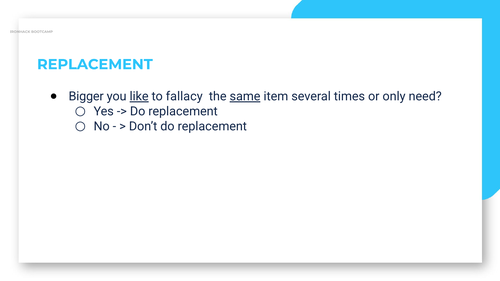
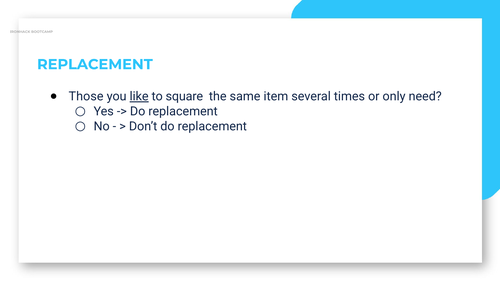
Bigger: Bigger -> Those (86, 97)
fallacy: fallacy -> square (184, 97)
same underline: present -> none (245, 97)
